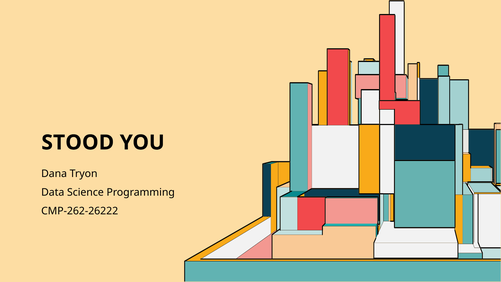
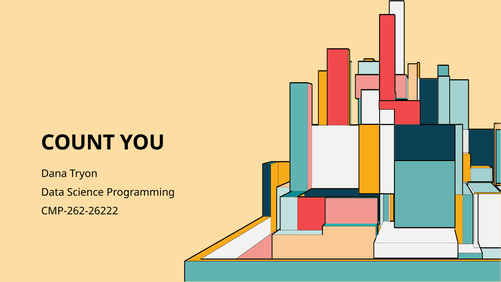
STOOD: STOOD -> COUNT (78, 142)
